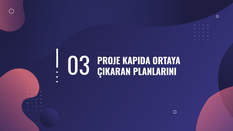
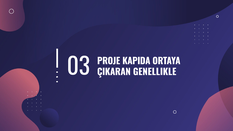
PLANLARINI: PLANLARINI -> GENELLIKLE (155, 72)
